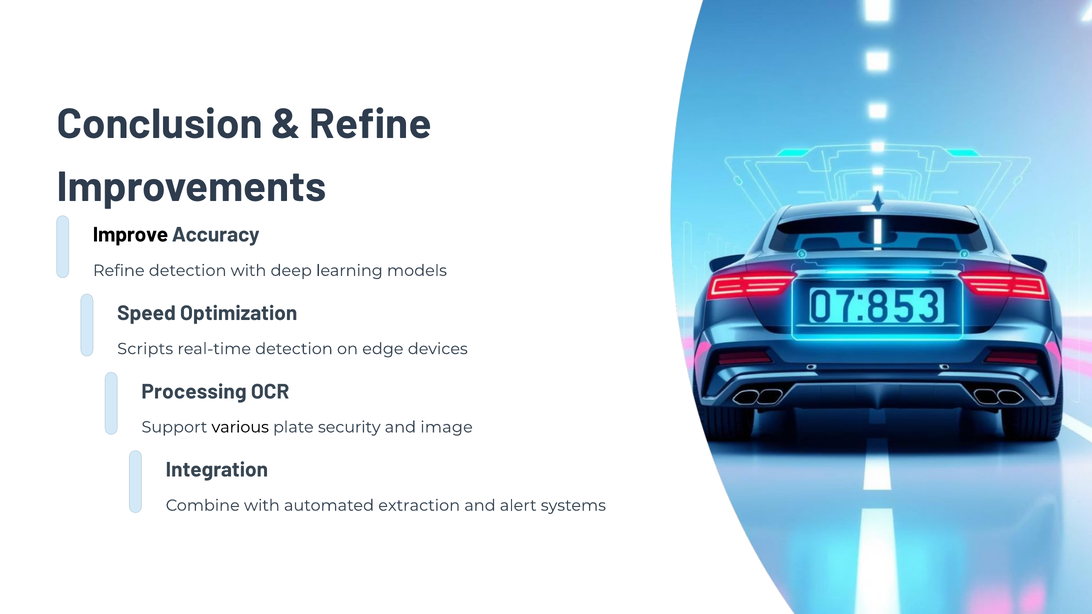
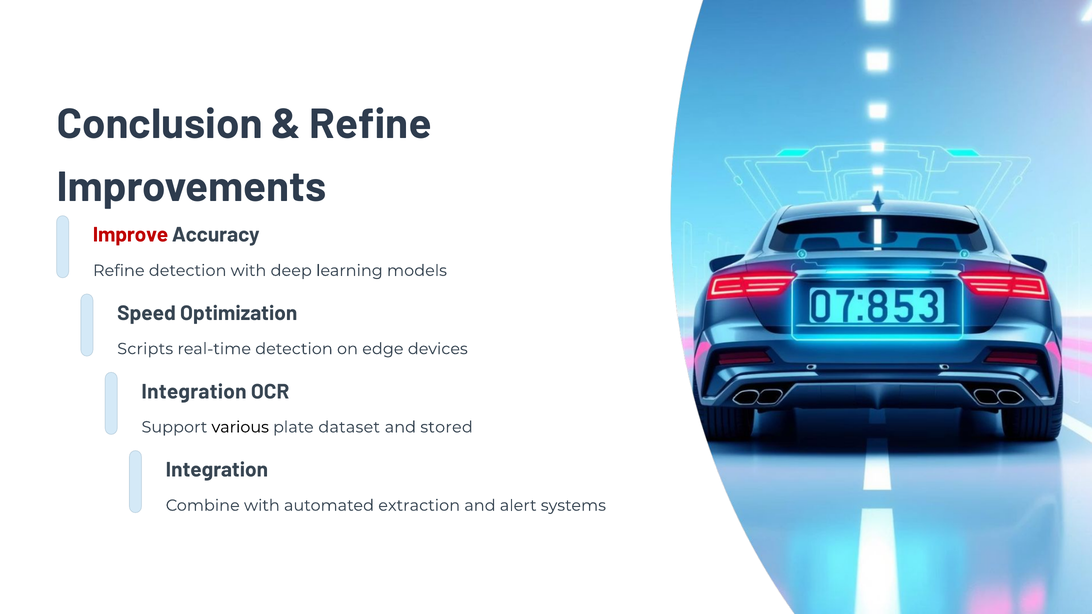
Improve colour: black -> red (131, 235)
Processing: Processing -> Integration (194, 392)
security: security -> dataset (349, 427)
image: image -> stored (447, 427)
